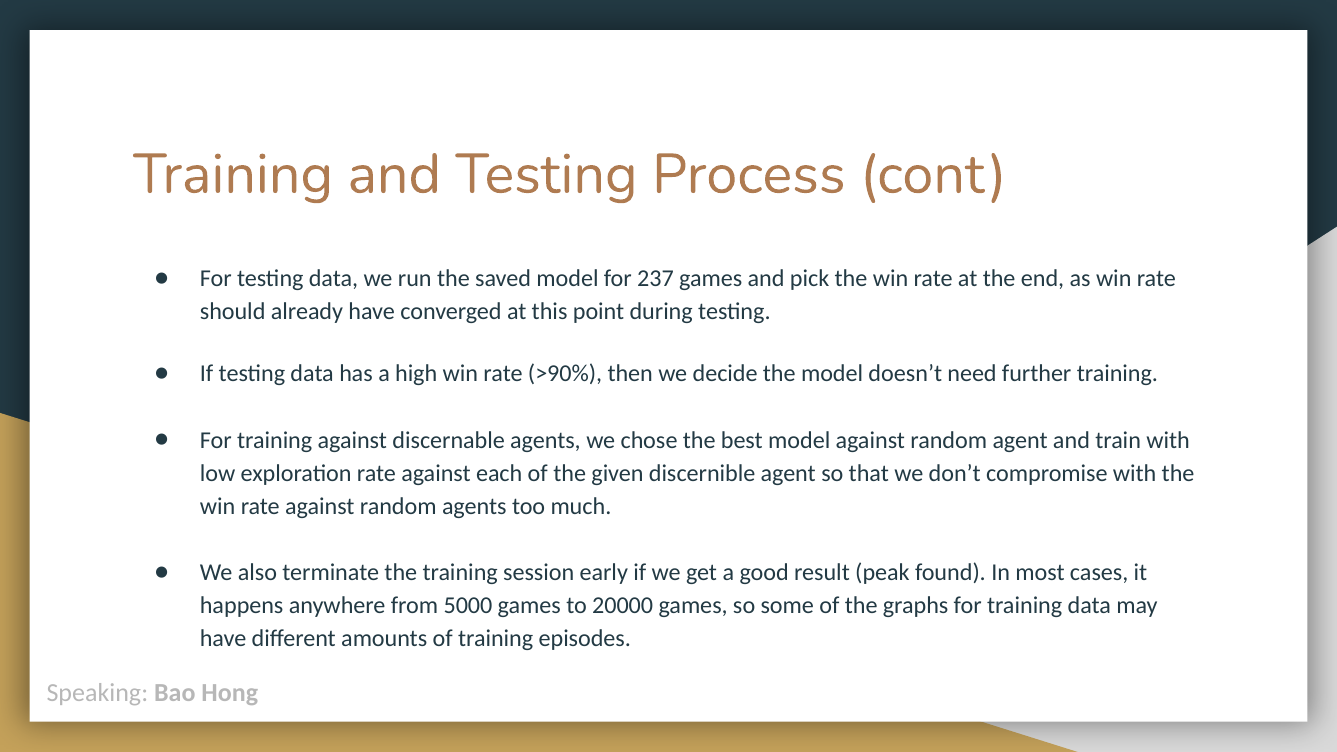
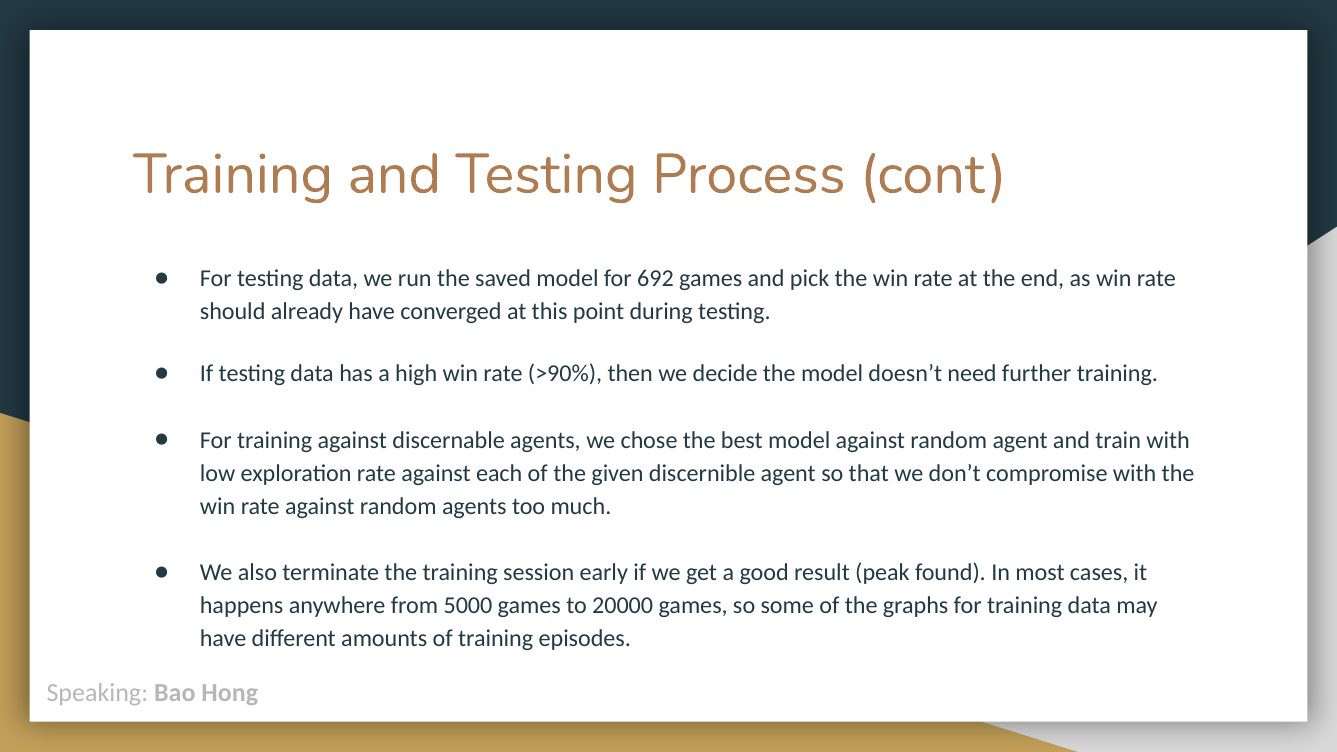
237: 237 -> 692 (655, 279)
